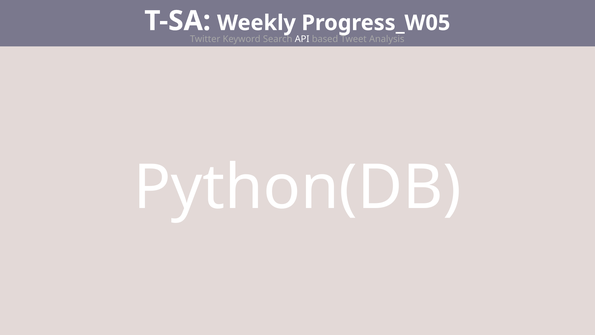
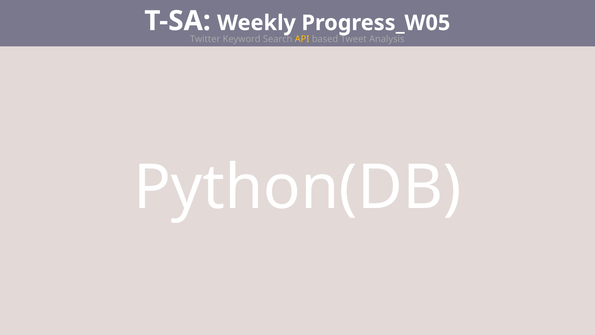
API colour: white -> yellow (302, 39)
